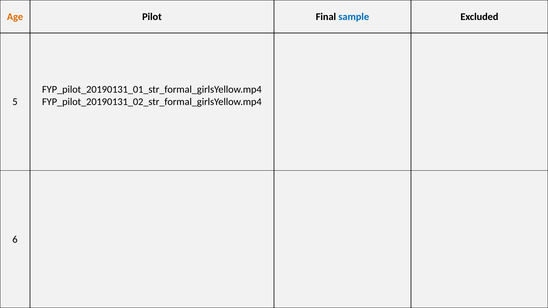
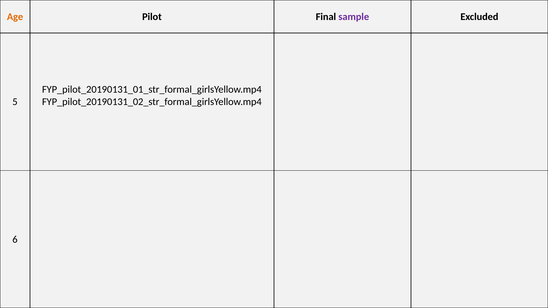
sample colour: blue -> purple (354, 17)
